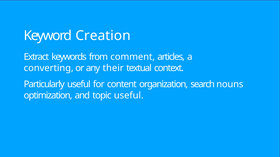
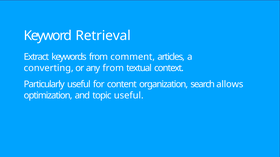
Creation: Creation -> Retrieval (103, 36)
any their: their -> from (113, 68)
nouns: nouns -> allows (230, 85)
